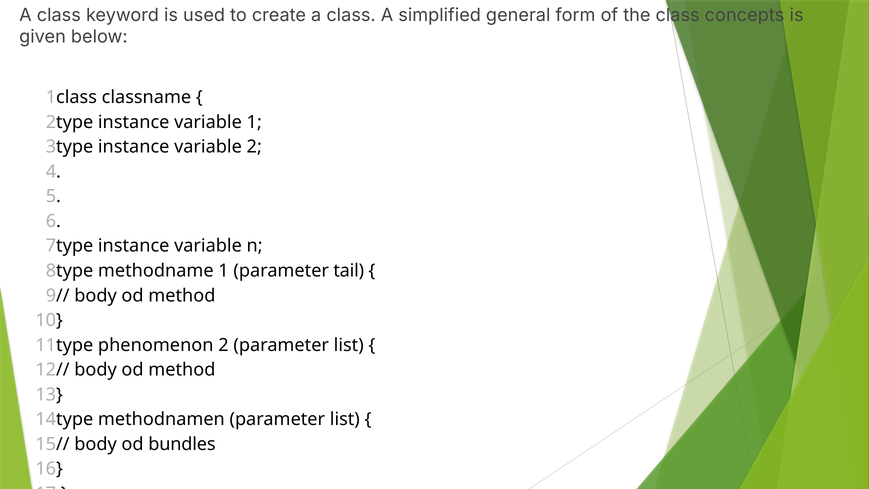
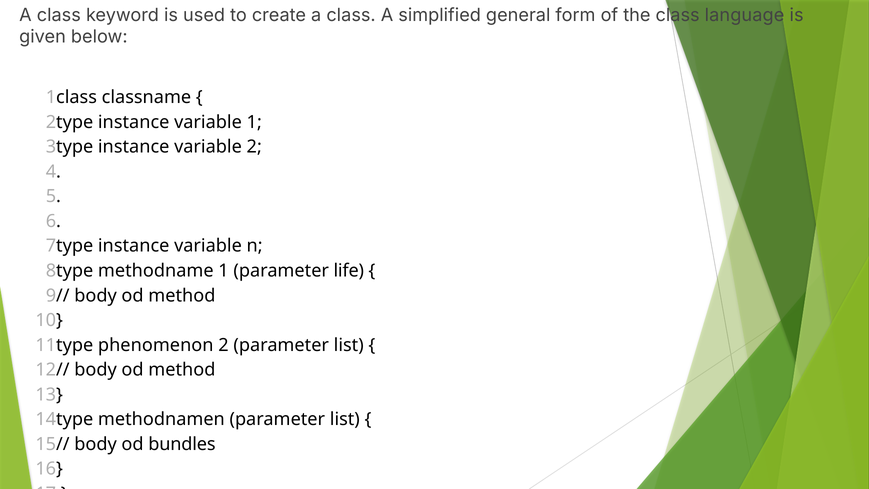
concepts: concepts -> language (745, 15)
tail: tail -> life (349, 271)
